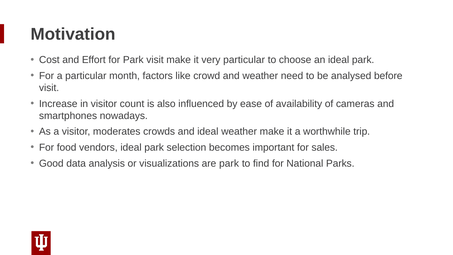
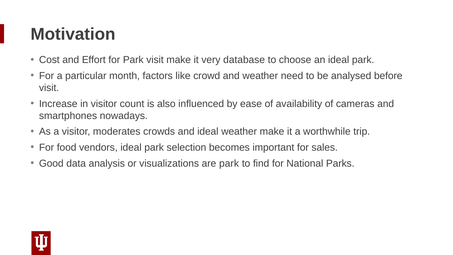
very particular: particular -> database (244, 60)
